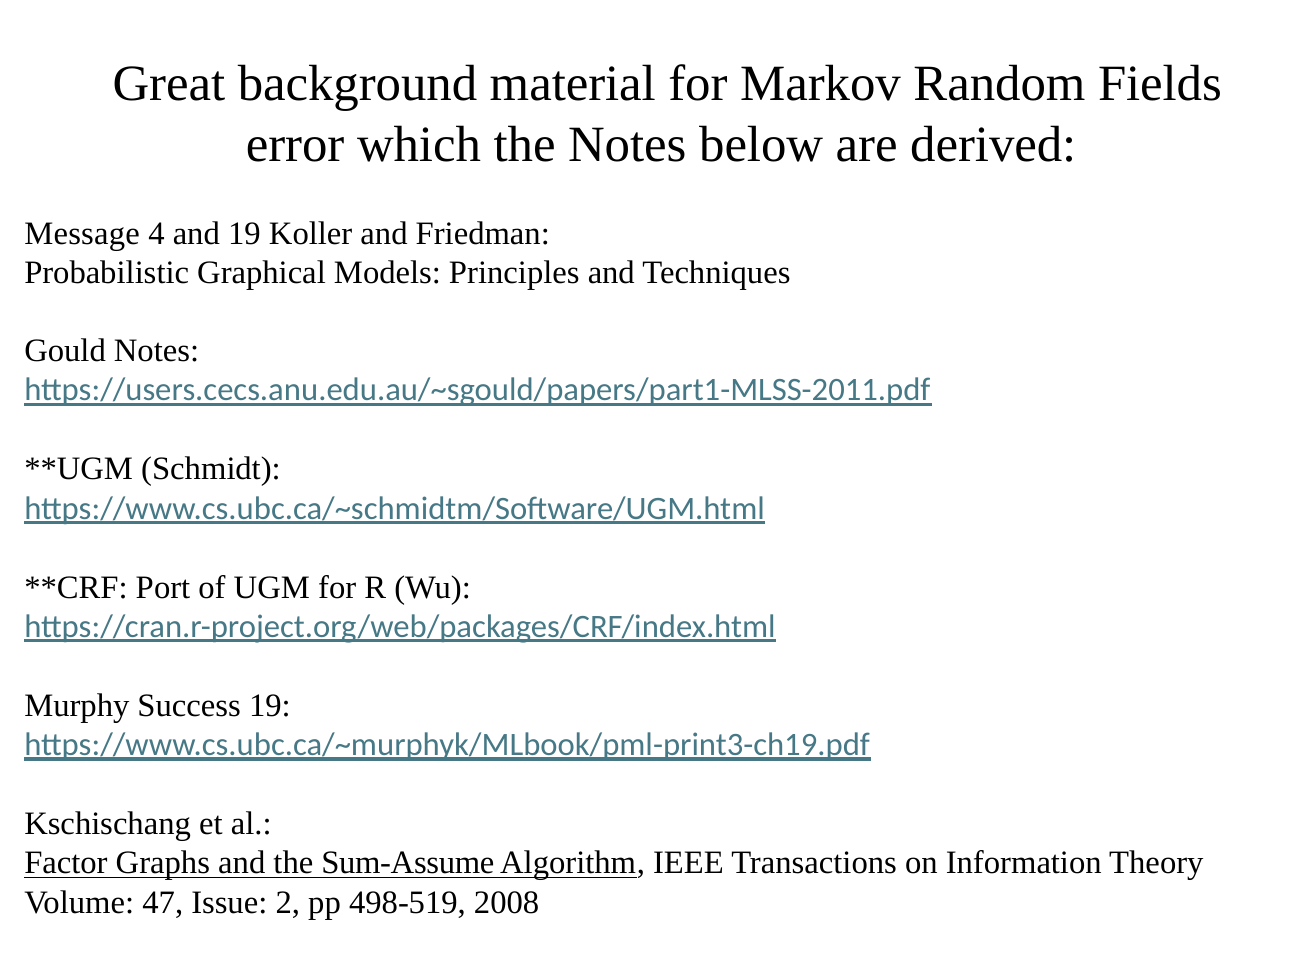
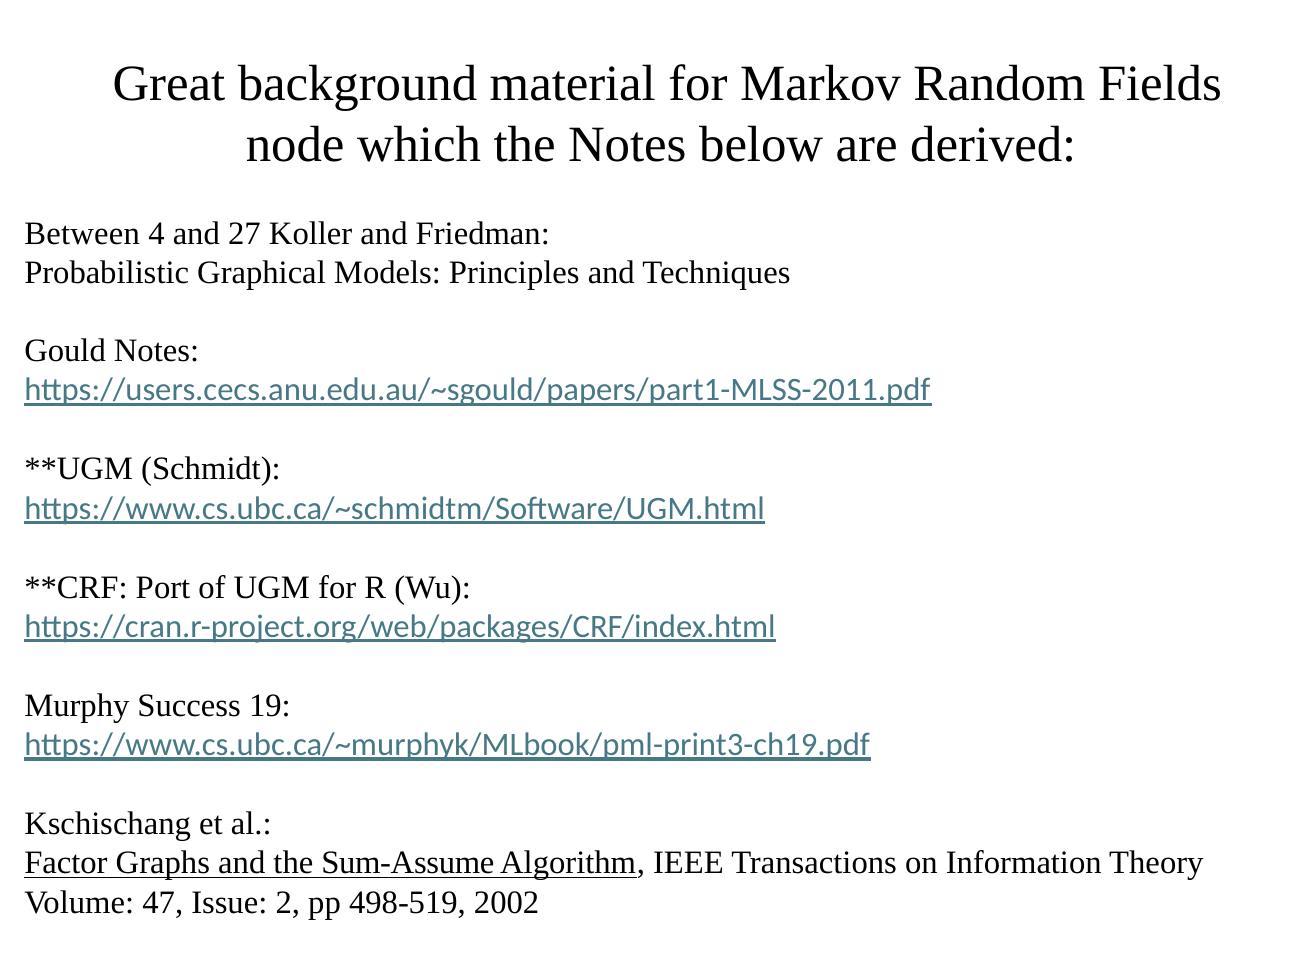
error: error -> node (295, 145)
Message: Message -> Between (82, 233)
and 19: 19 -> 27 (244, 233)
2008: 2008 -> 2002 (507, 903)
